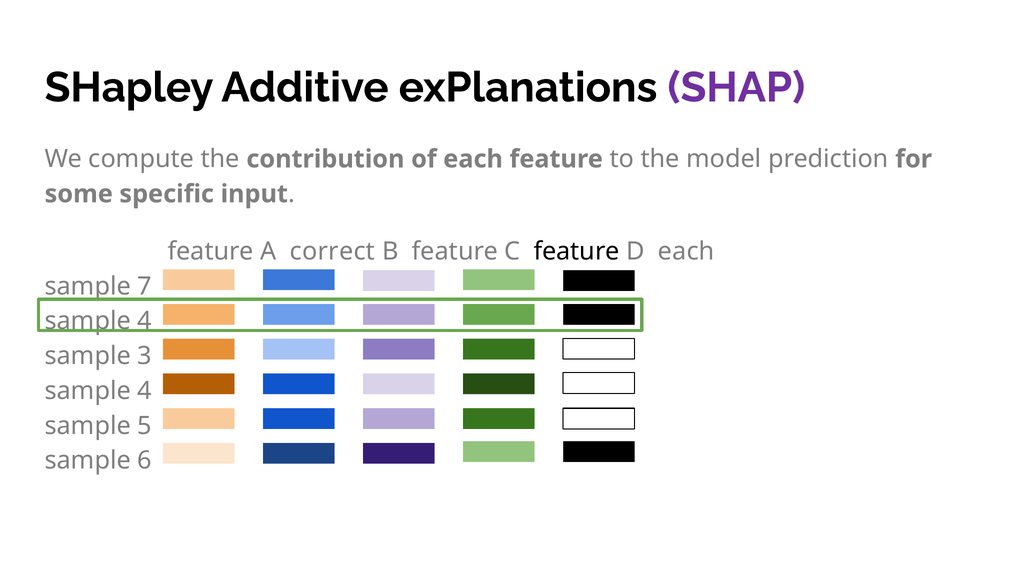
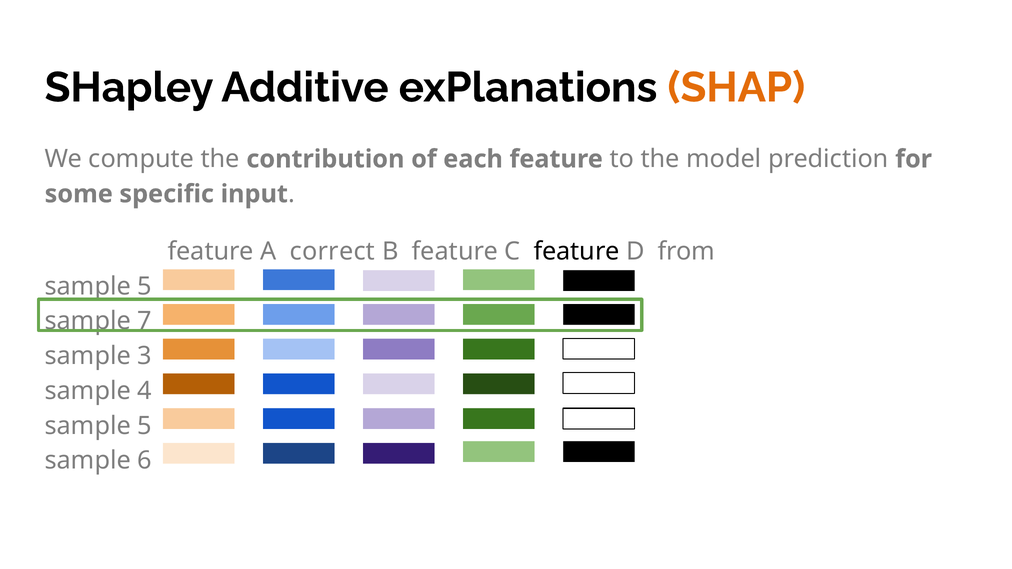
SHAP colour: purple -> orange (736, 88)
D each: each -> from (686, 251)
7: 7 -> 5 (145, 286)
4: 4 -> 7 (145, 321)
